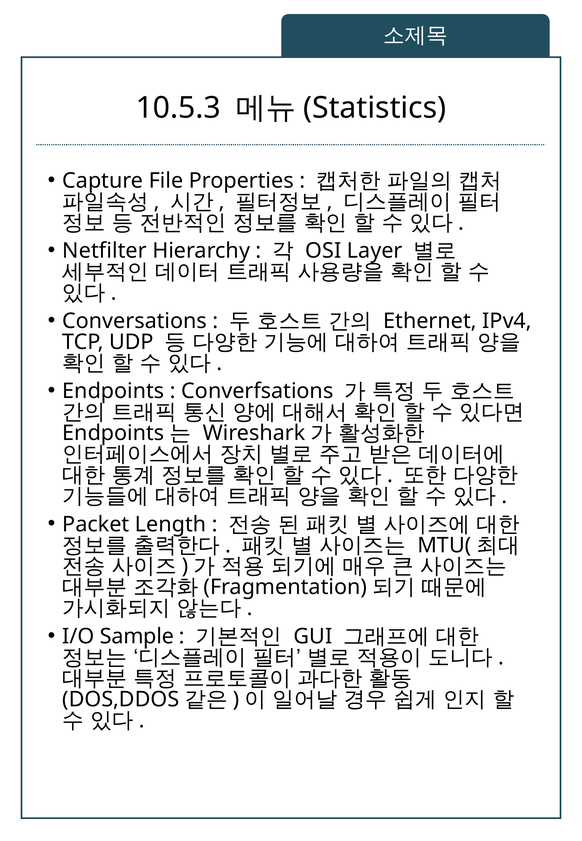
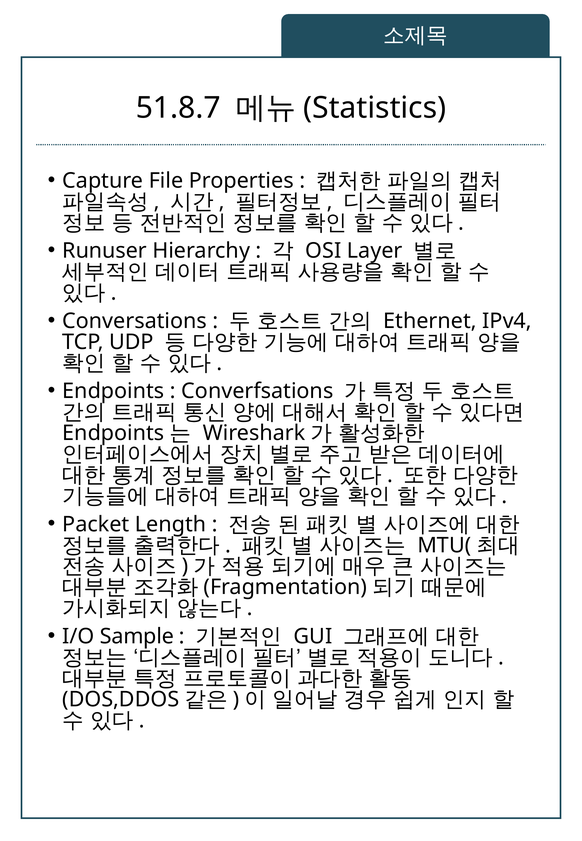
10.5.3: 10.5.3 -> 51.8.7 (178, 108)
Netfilter: Netfilter -> Runuser (105, 251)
